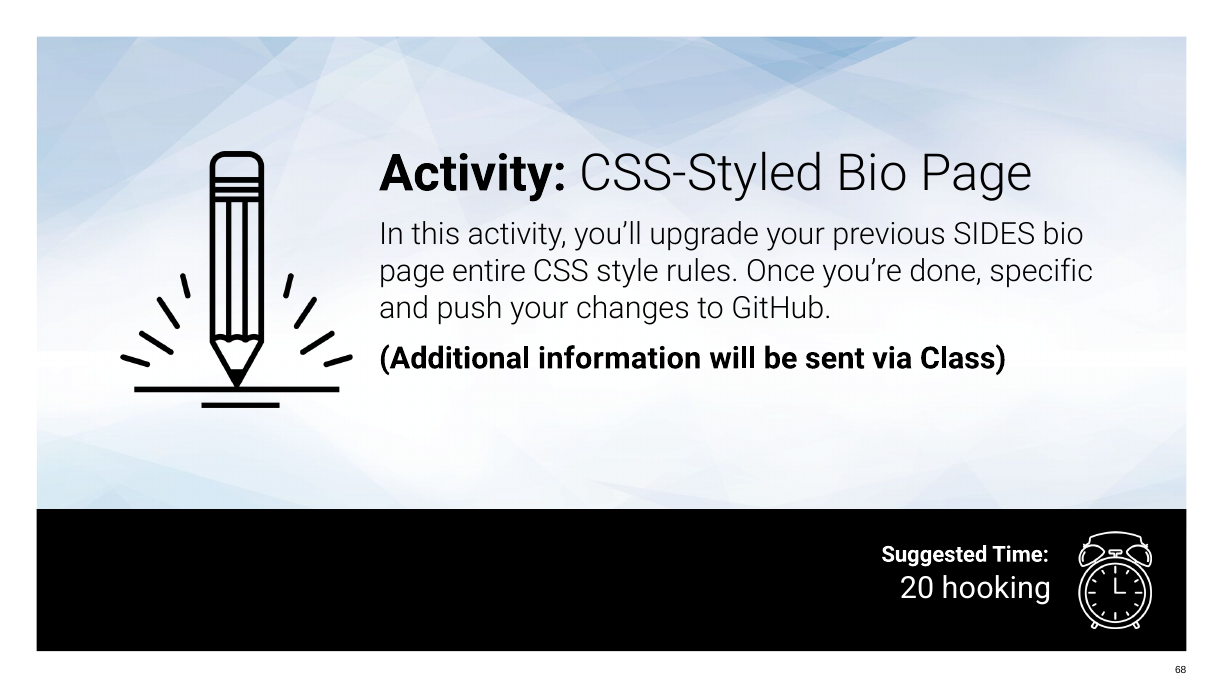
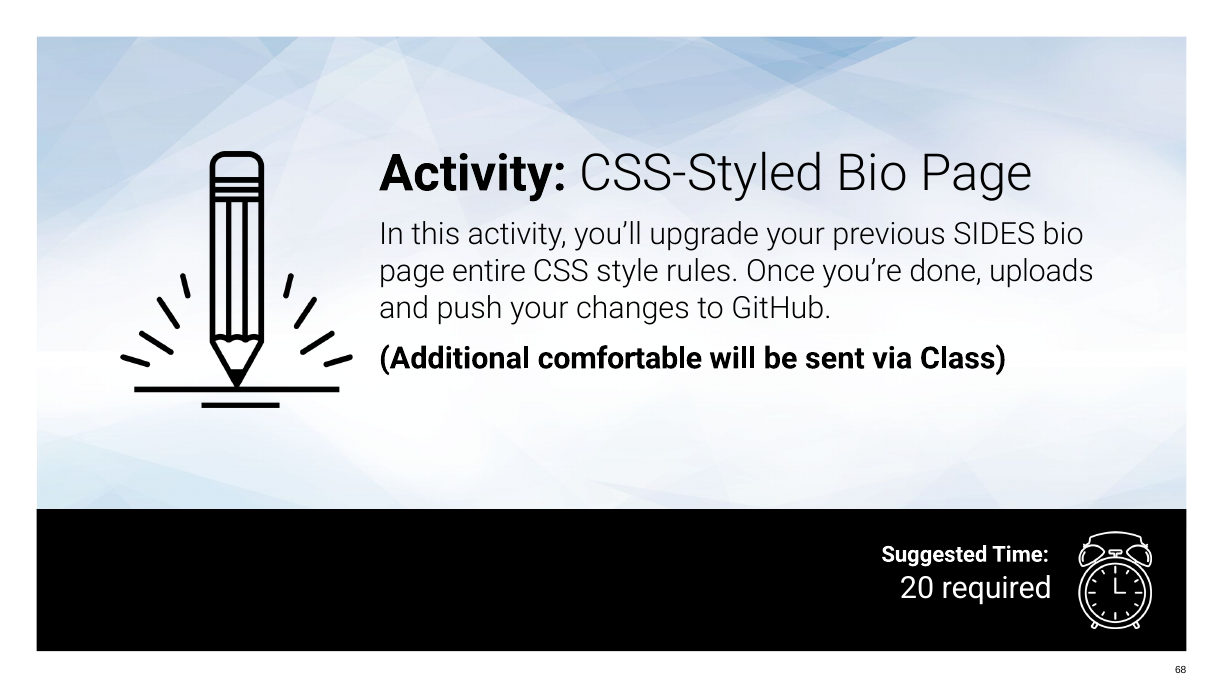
specific: specific -> uploads (1041, 271)
information: information -> comfortable (620, 358)
hooking: hooking -> required (997, 588)
